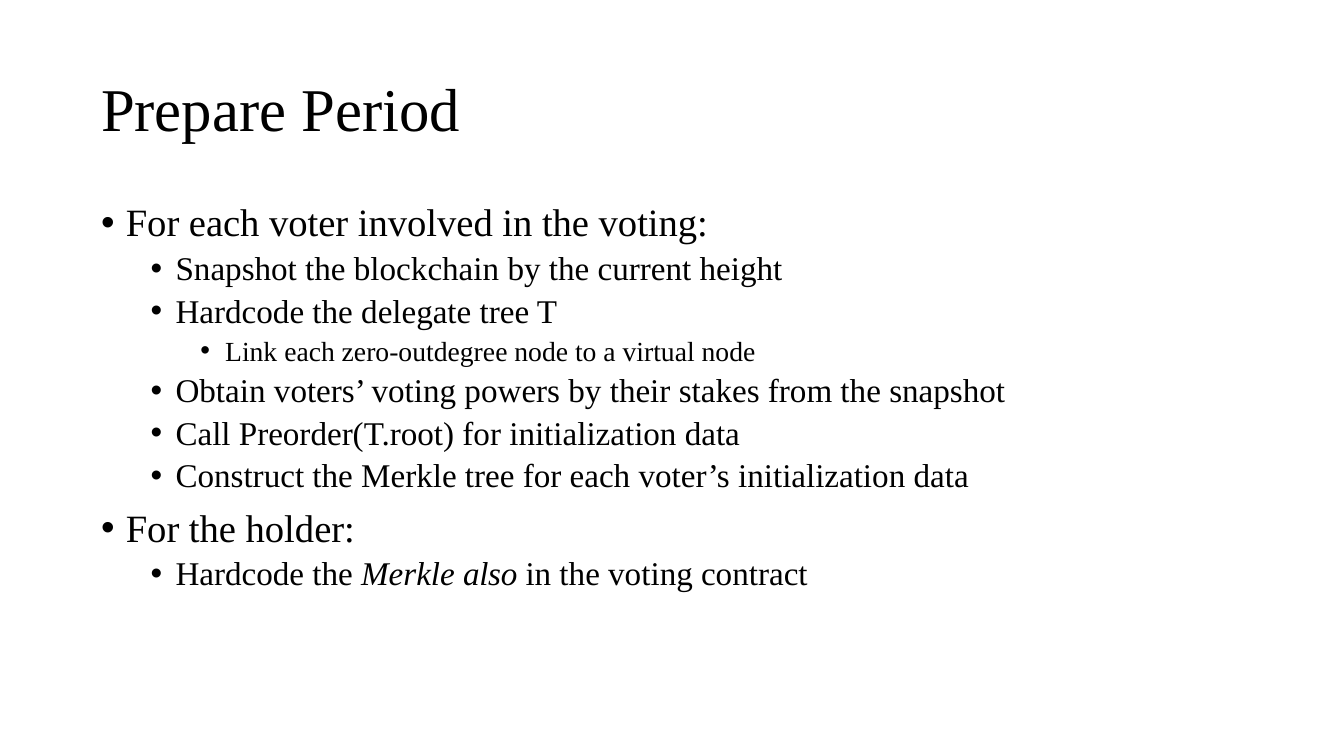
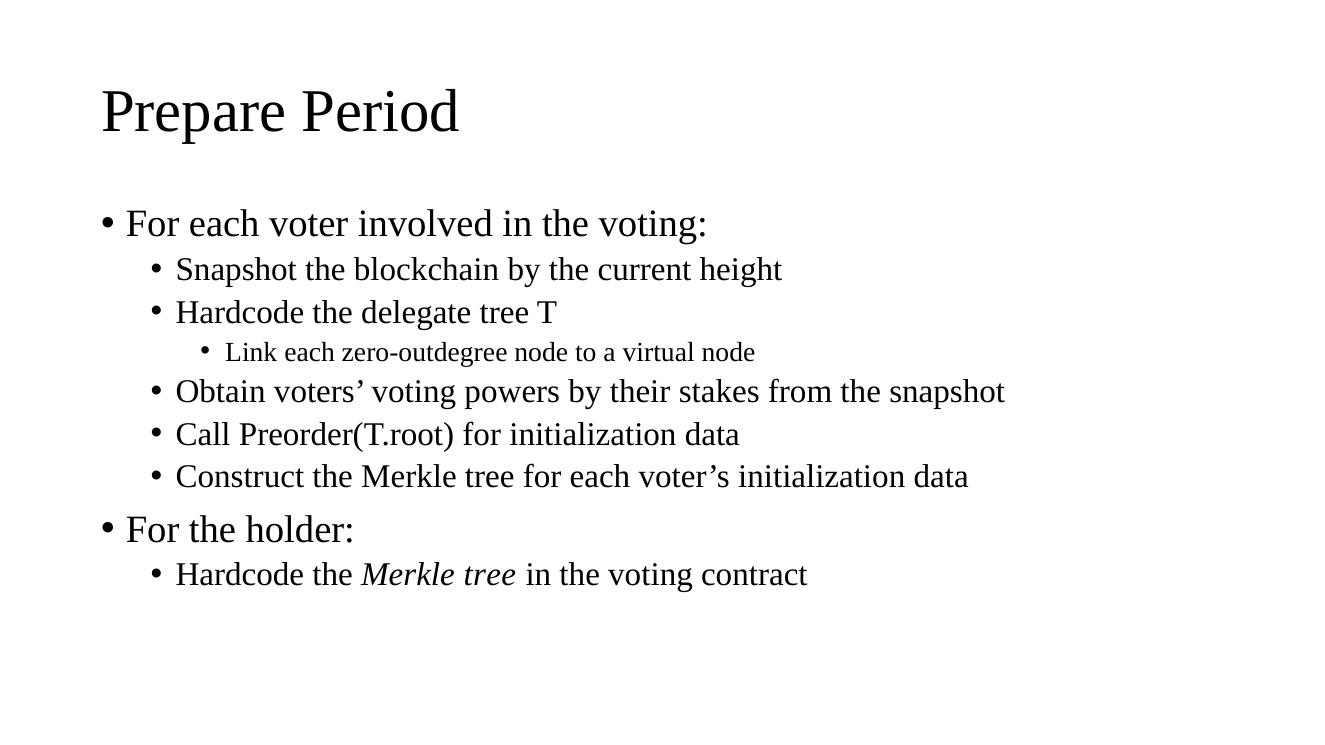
Hardcode the Merkle also: also -> tree (490, 575)
